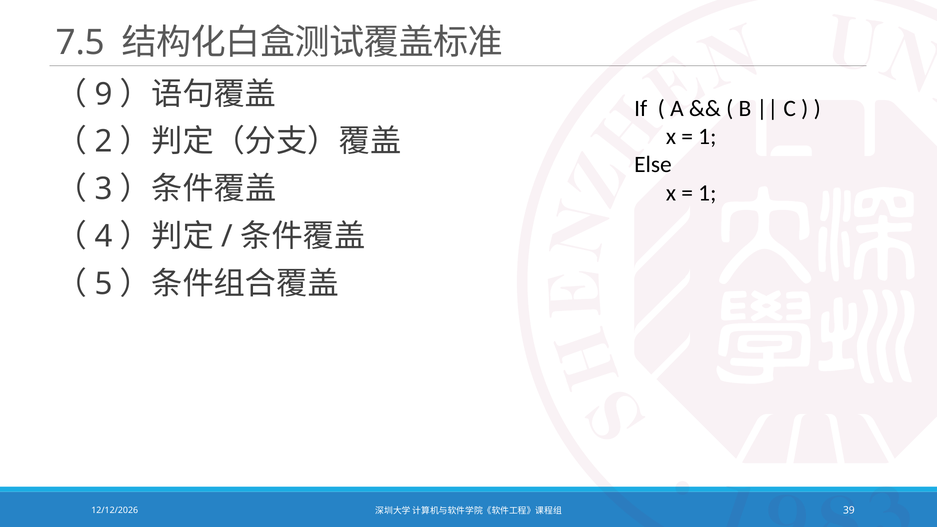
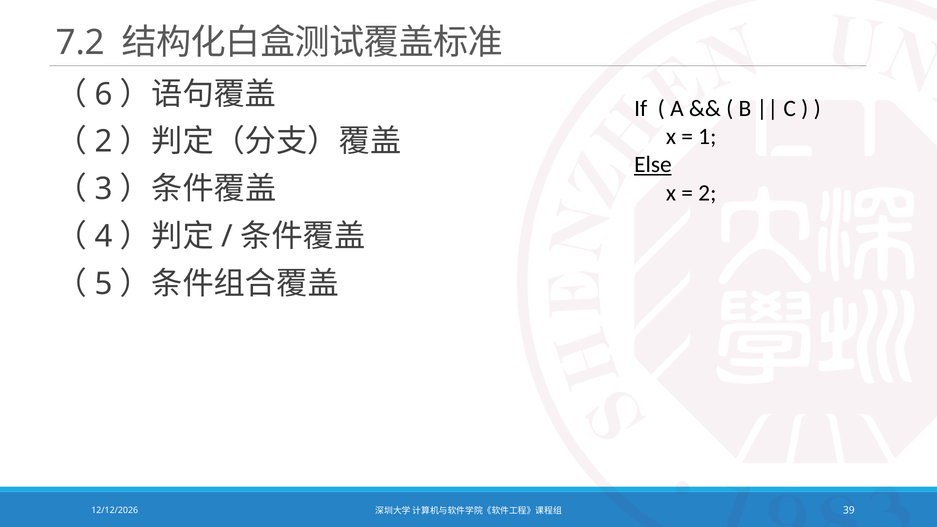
7.5: 7.5 -> 7.2 (80, 43)
9: 9 -> 6 (104, 94)
Else underline: none -> present (653, 165)
1: 1 -> 2 (707, 193)
